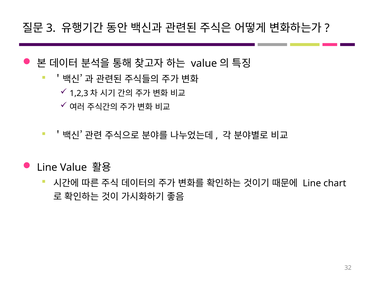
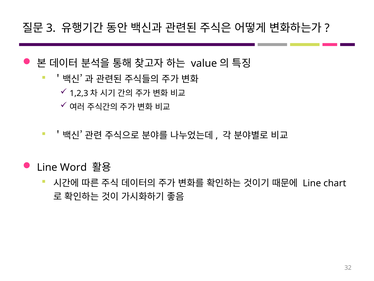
Line Value: Value -> Word (73, 167)
